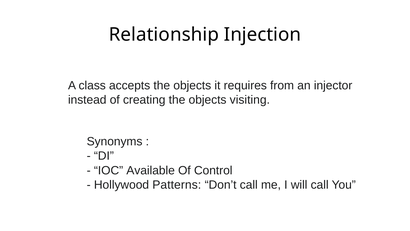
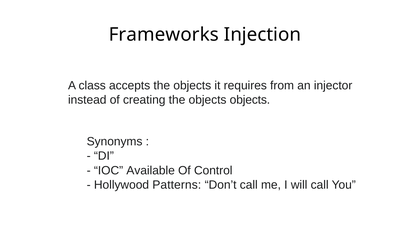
Relationship: Relationship -> Frameworks (164, 34)
objects visiting: visiting -> objects (250, 100)
